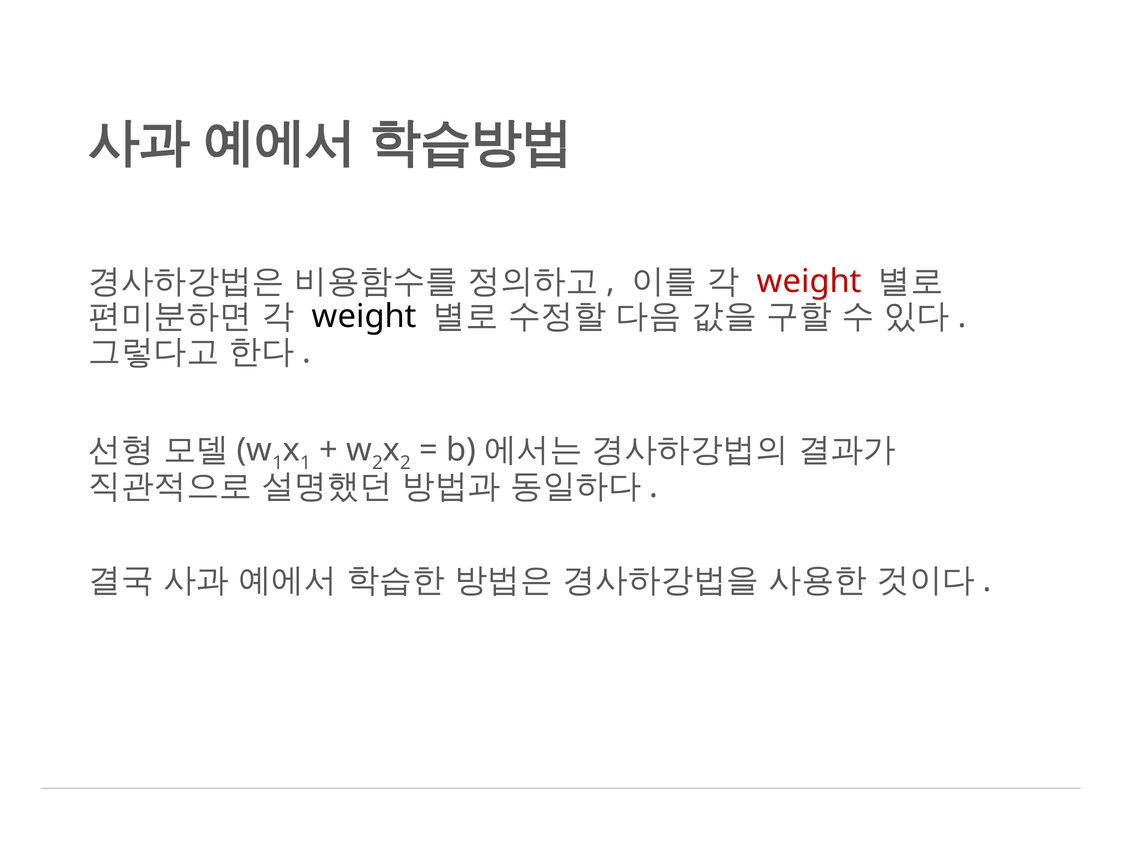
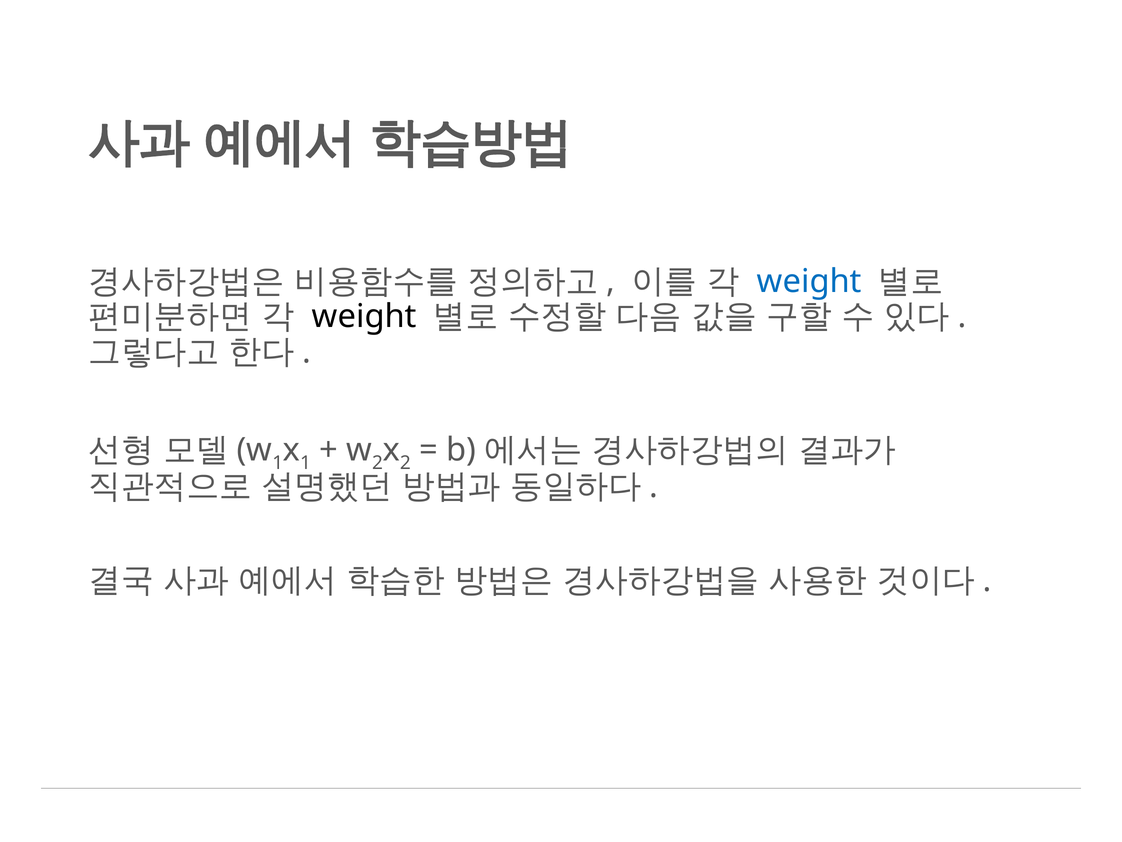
weight colour: red -> blue (809, 281)
